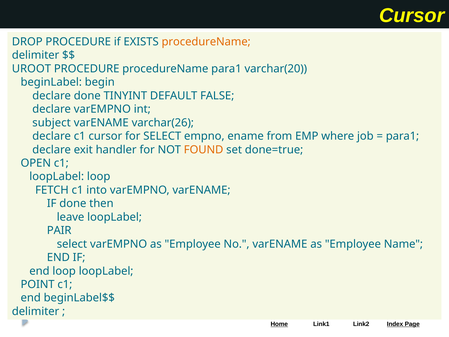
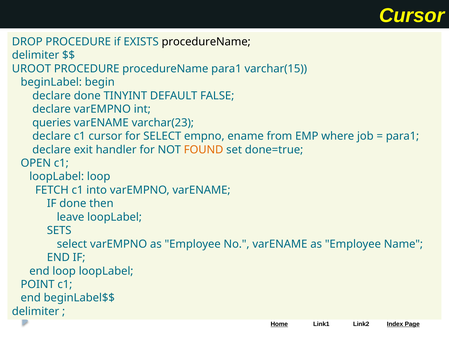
procedureName colour: orange -> black (206, 42)
varchar(20: varchar(20 -> varchar(15 (276, 69)
subject: subject -> queries (52, 123)
varchar(26: varchar(26 -> varchar(23 (163, 123)
PAIR: PAIR -> SETS (59, 230)
